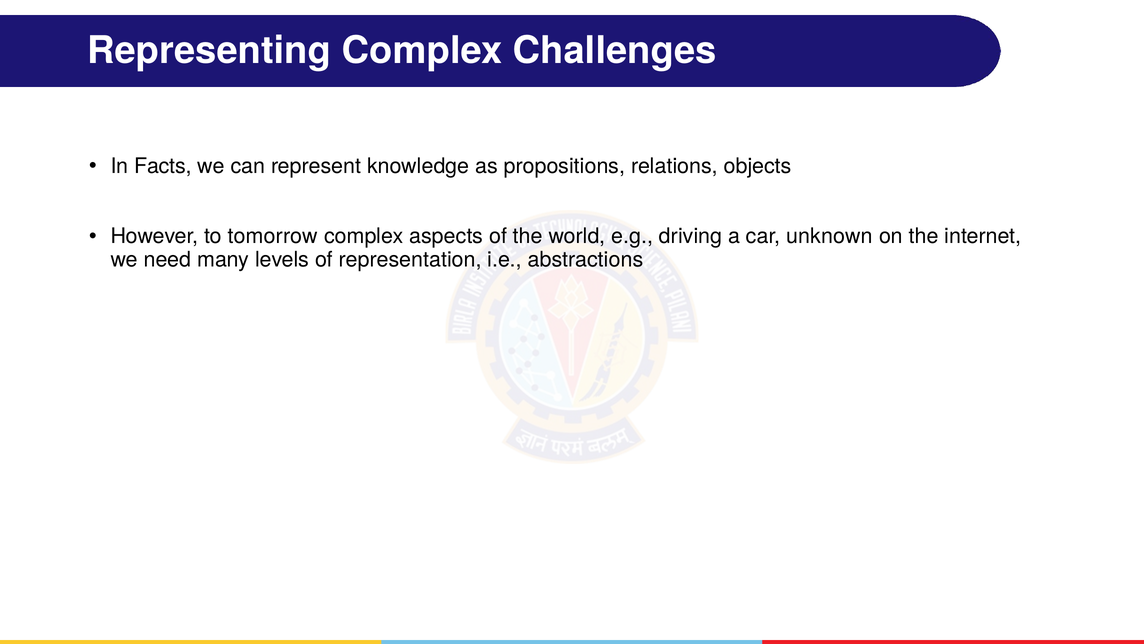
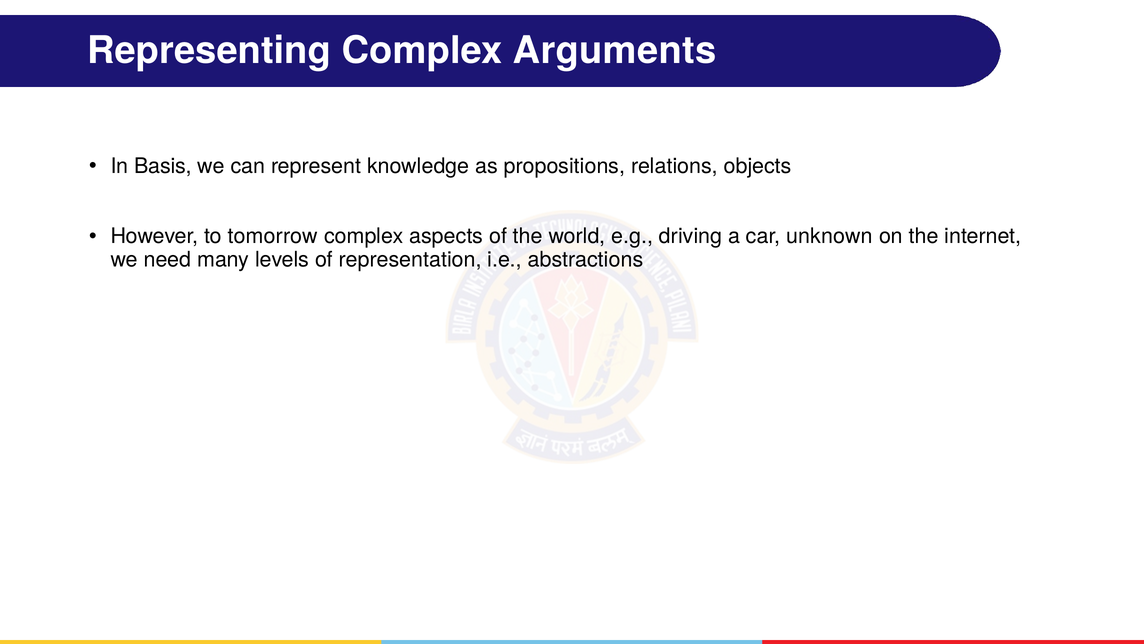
Challenges: Challenges -> Arguments (615, 51)
Facts: Facts -> Basis (163, 166)
